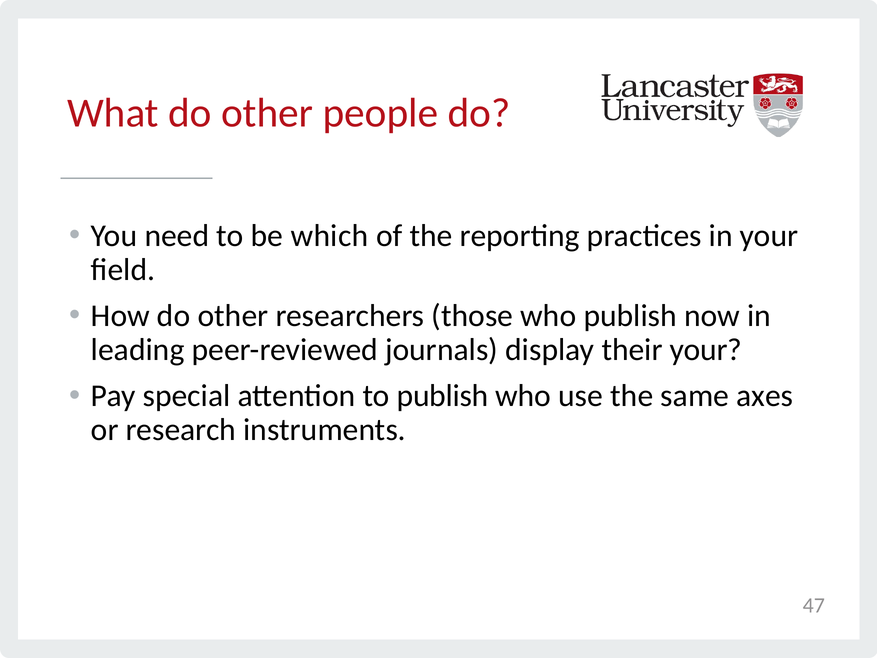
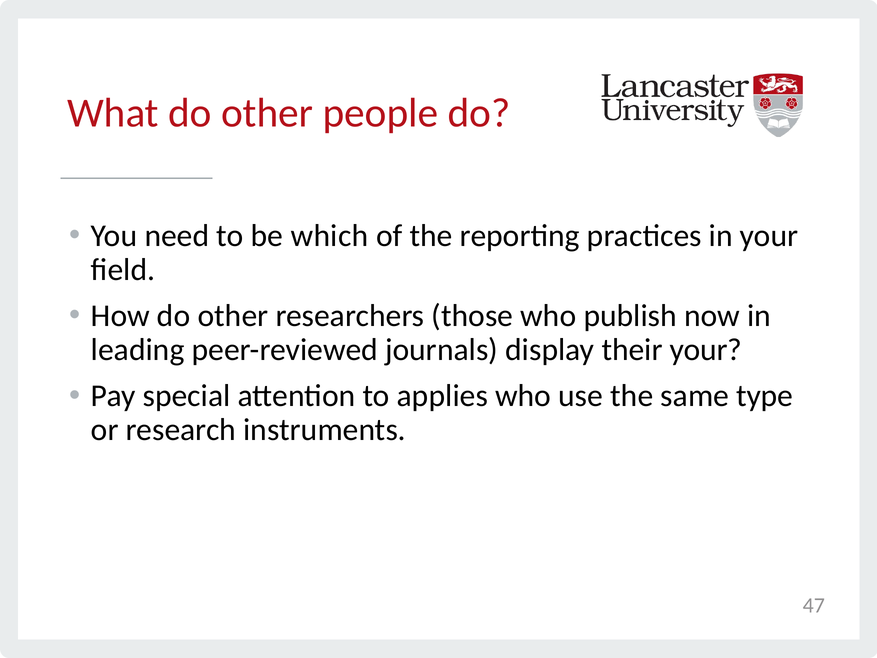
to publish: publish -> applies (442, 396)
axes: axes -> type (765, 396)
